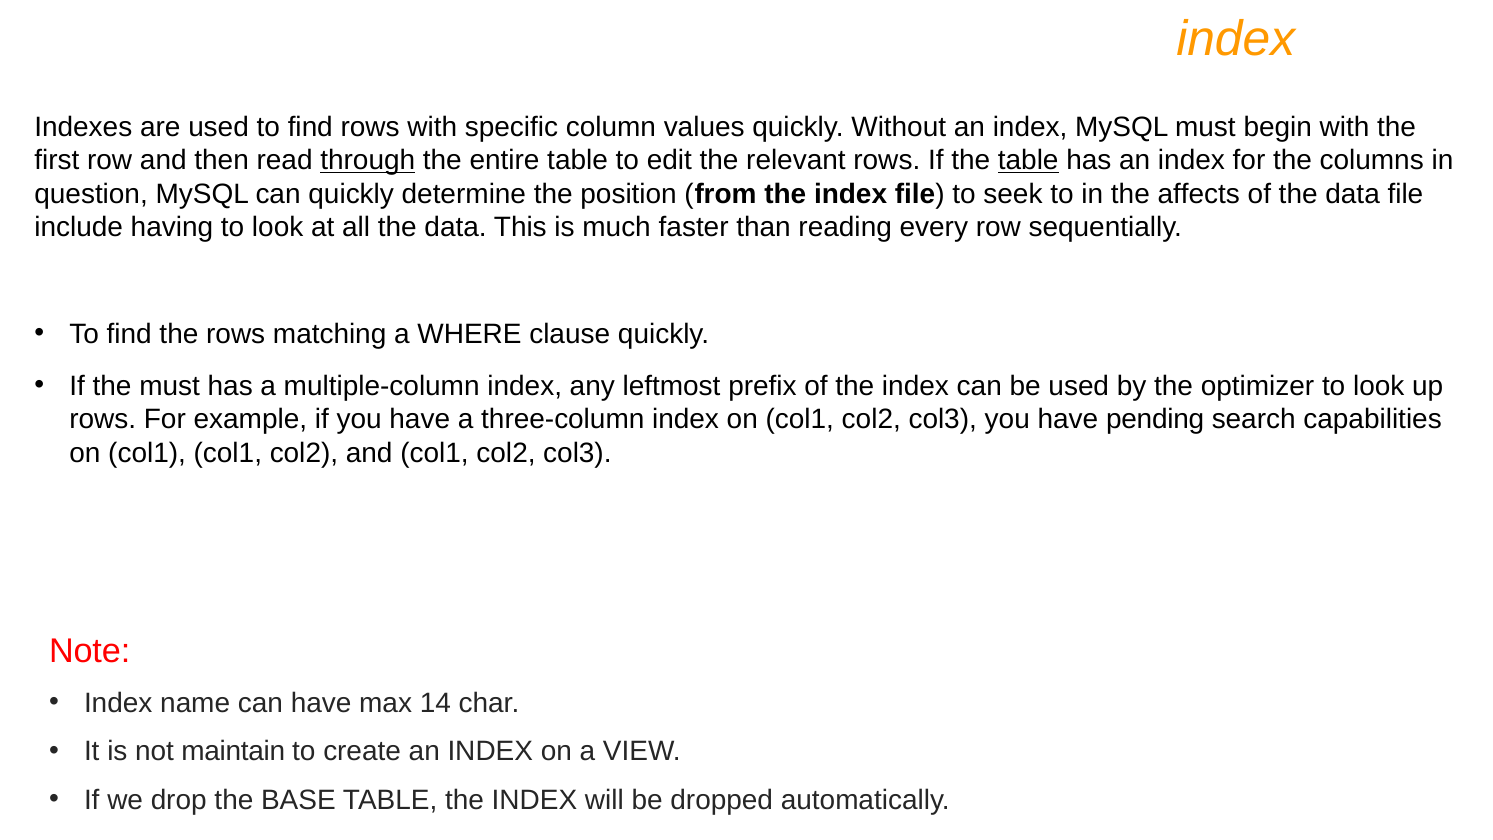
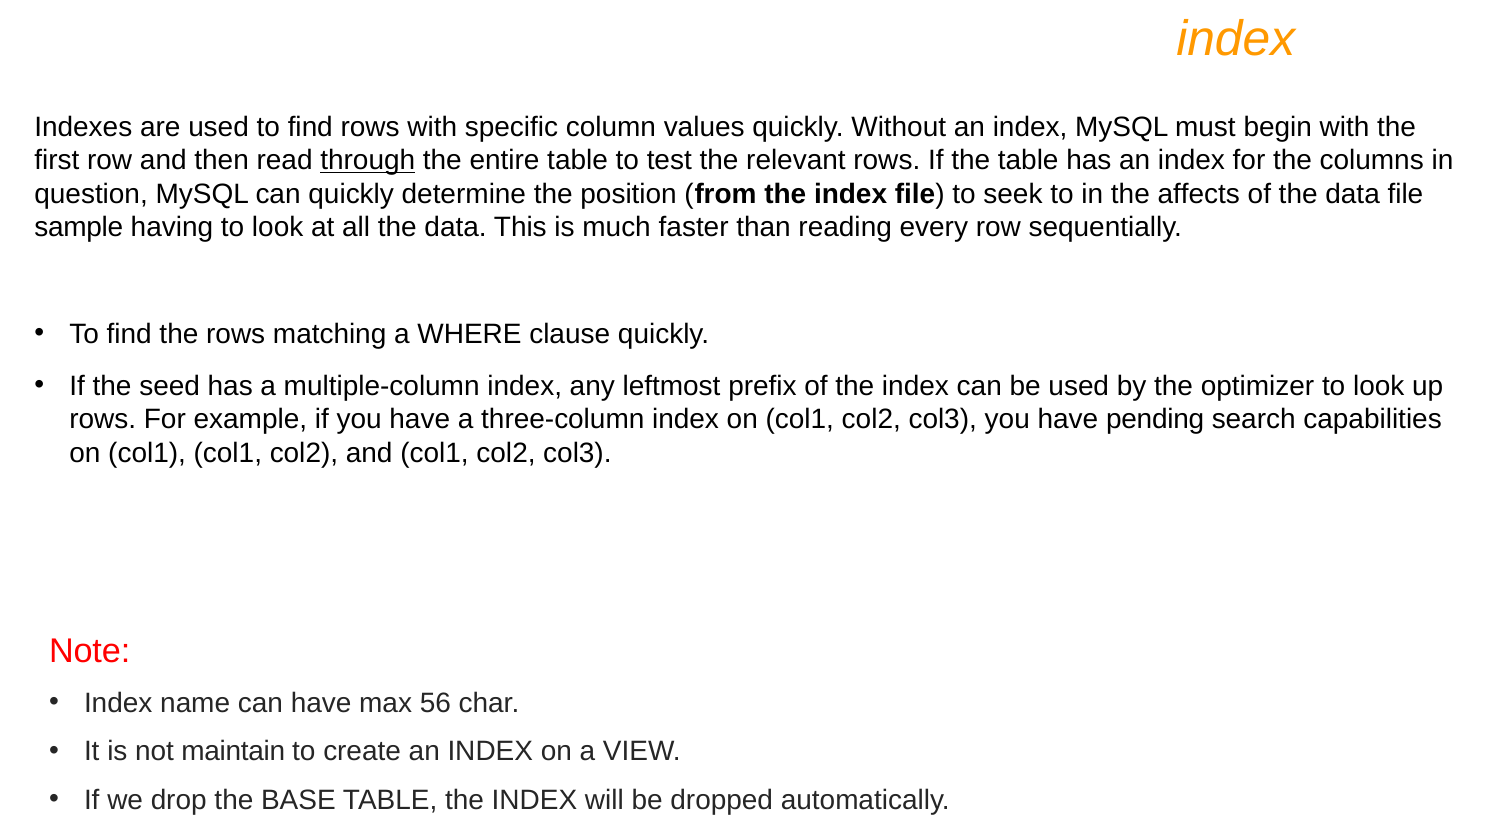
edit: edit -> test (669, 160)
table underline: present -> none (1028, 160)
include: include -> sample (79, 228)
the must: must -> seed (170, 386)
14: 14 -> 56 (435, 703)
